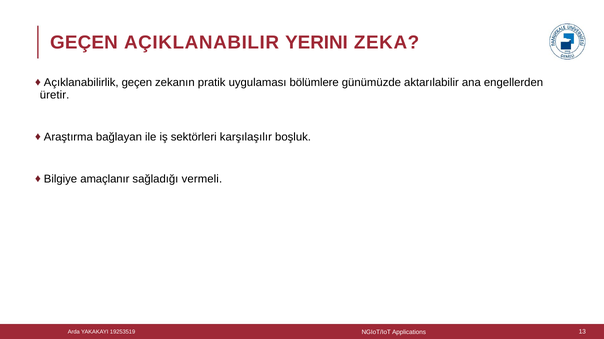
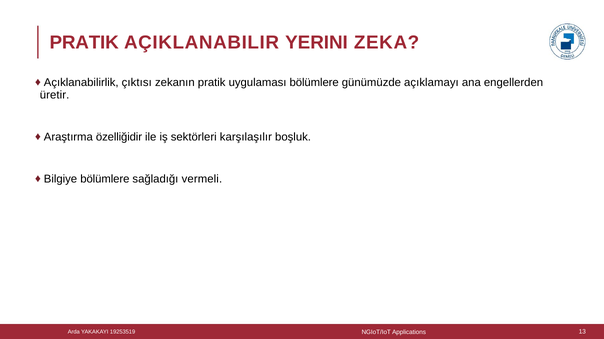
GEÇEN: GEÇEN -> PRATIK (84, 43)
Açıklanabilirlik geçen: geçen -> çıktısı (137, 83)
aktarılabilir: aktarılabilir -> açıklamayı (431, 83)
bağlayan: bağlayan -> özelliğidir (119, 137)
Bilgiye amaçlanır: amaçlanır -> bölümlere (105, 179)
